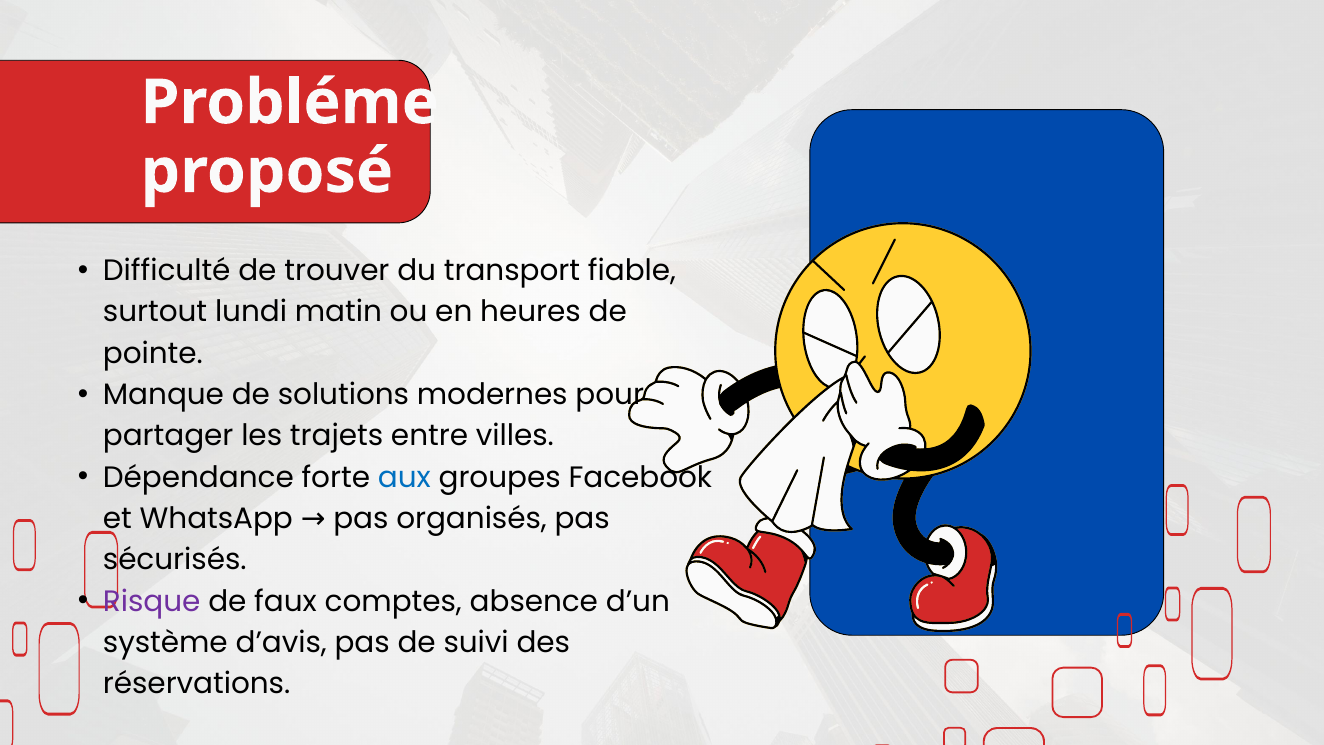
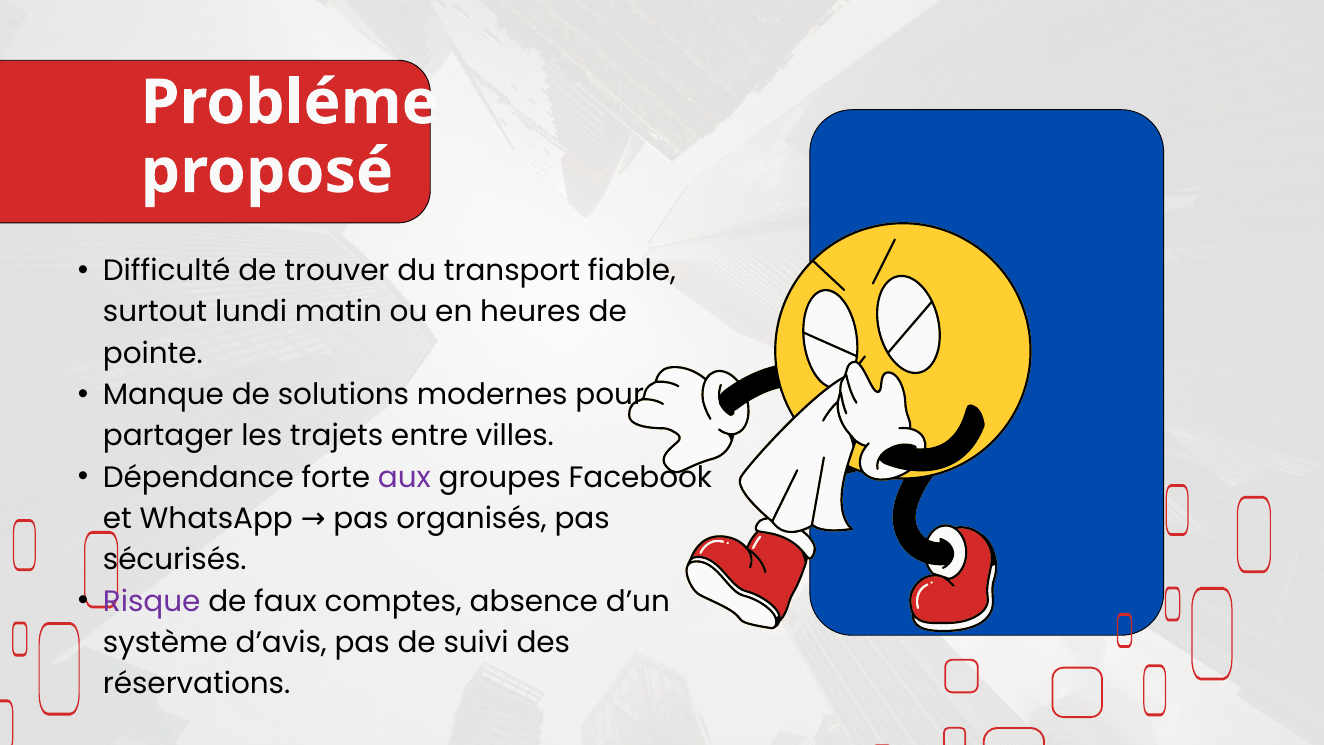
aux colour: blue -> purple (404, 477)
